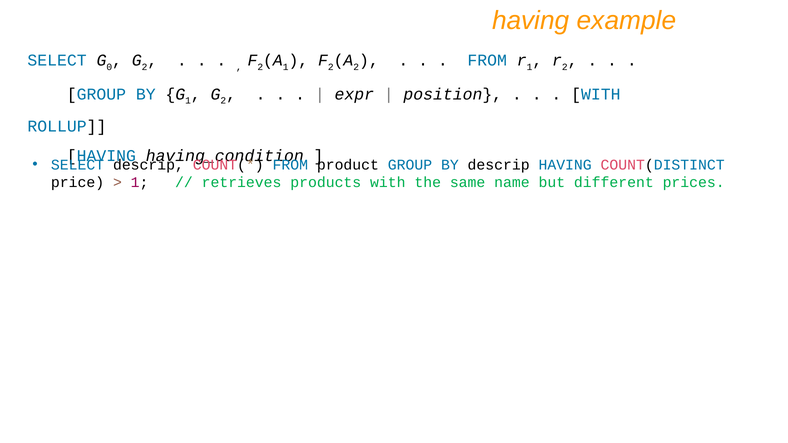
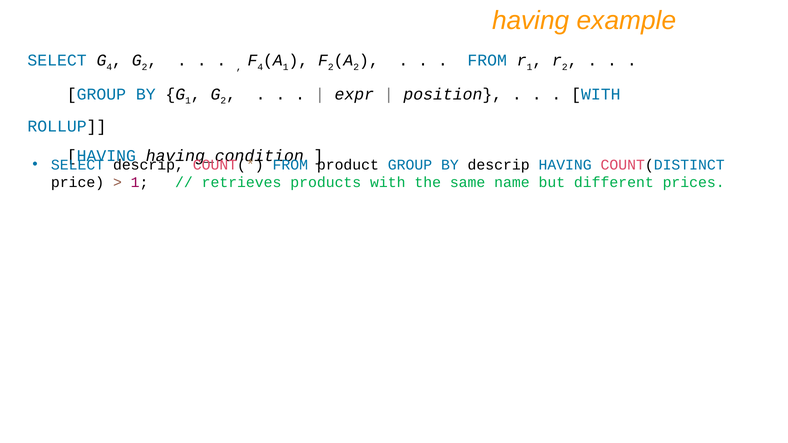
0: 0 -> 4 (109, 67)
2: 2 -> 4 (260, 67)
